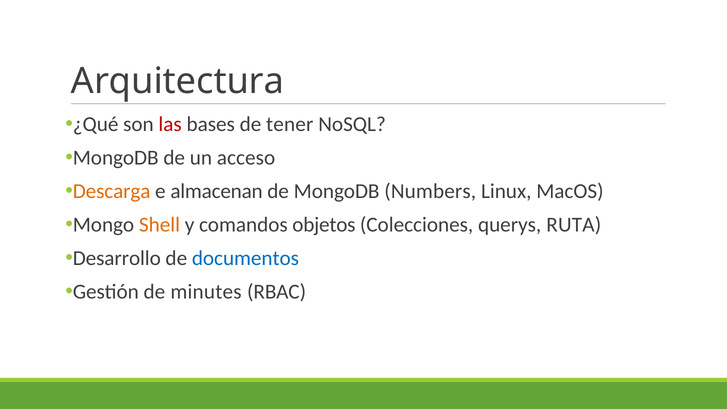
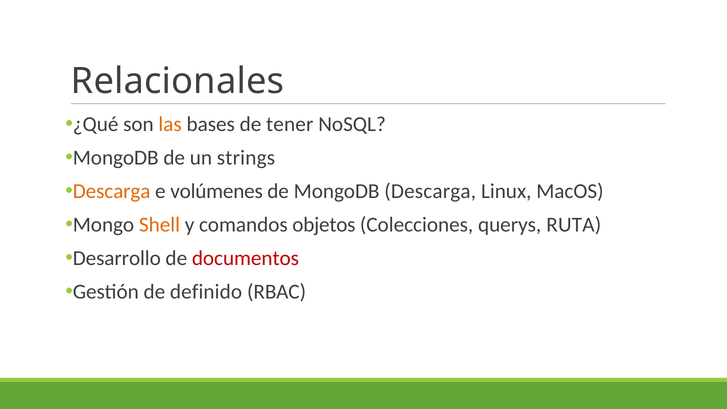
Arquitectura: Arquitectura -> Relacionales (177, 81)
las colour: red -> orange (170, 124)
acceso: acceso -> strings (246, 158)
almacenan: almacenan -> volúmenes (217, 191)
MongoDB Numbers: Numbers -> Descarga (430, 191)
documentos colour: blue -> red (245, 258)
minutes: minutes -> definido (206, 292)
